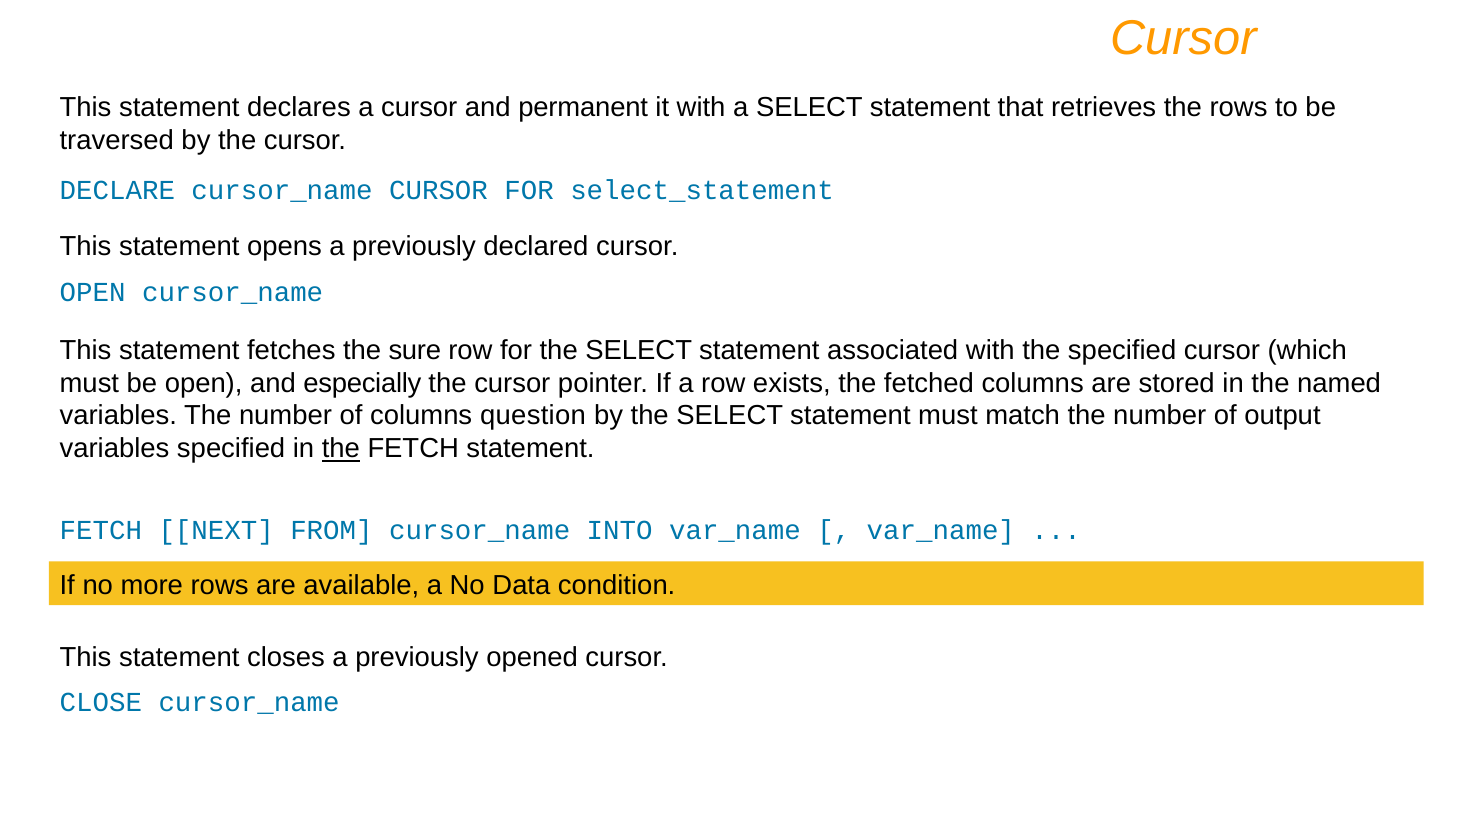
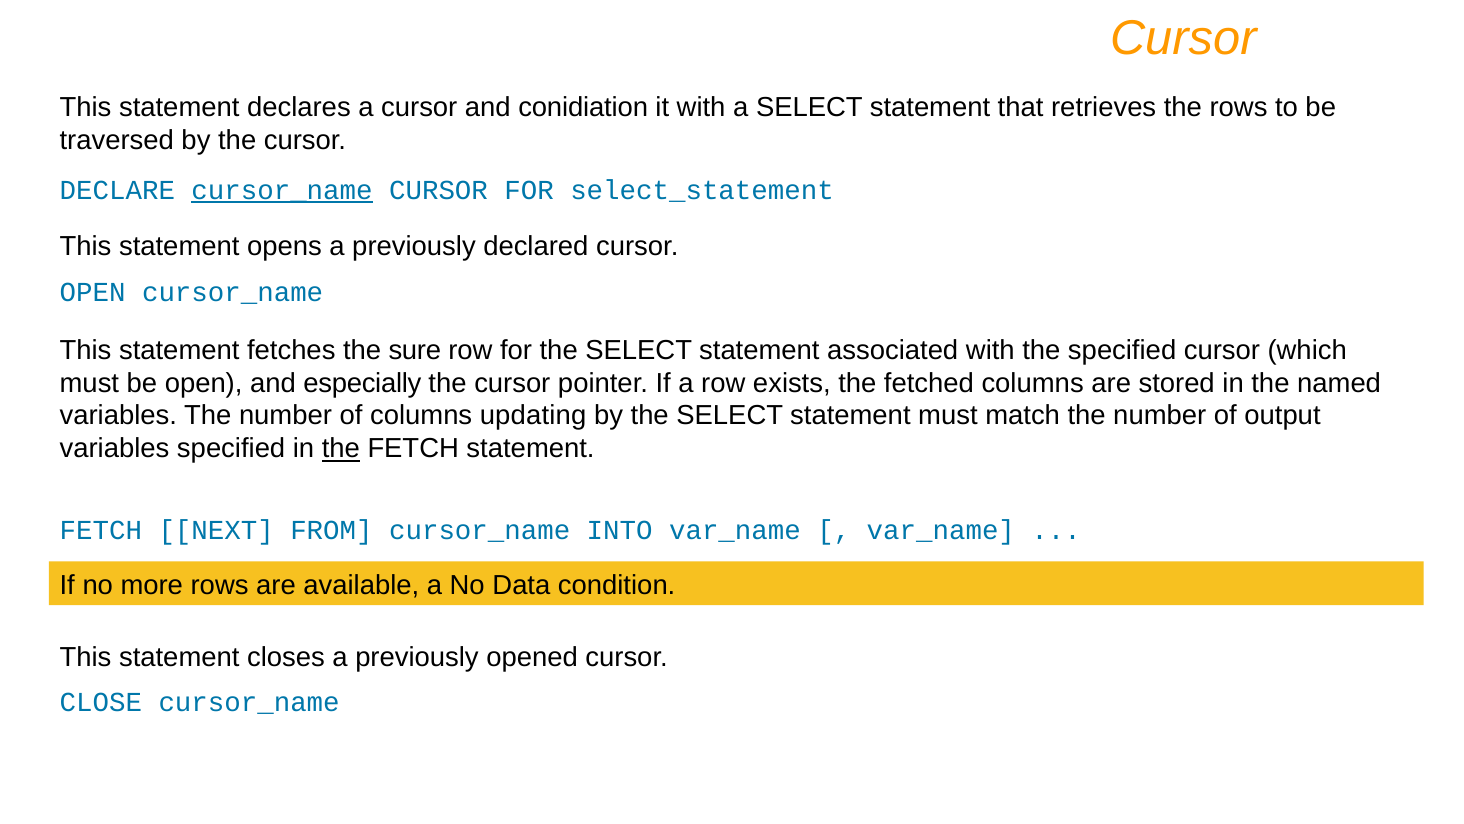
permanent: permanent -> conidiation (583, 108)
cursor_name underline: none -> present (282, 190)
question: question -> updating (533, 416)
